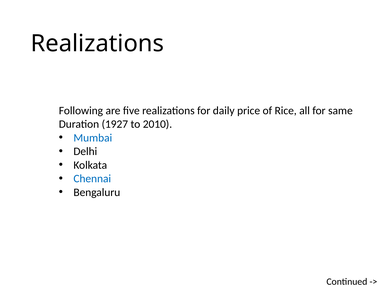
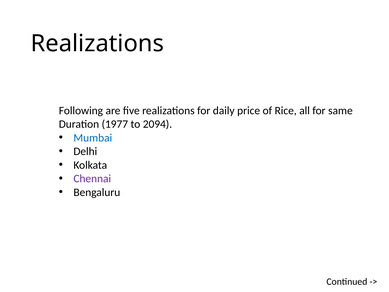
1927: 1927 -> 1977 (115, 124)
2010: 2010 -> 2094 (157, 124)
Chennai colour: blue -> purple (92, 179)
